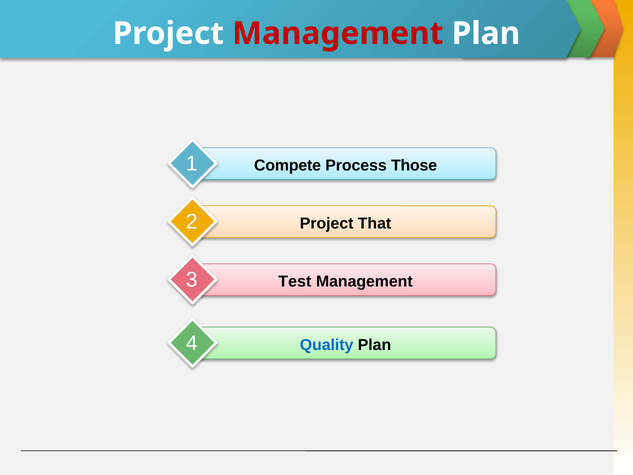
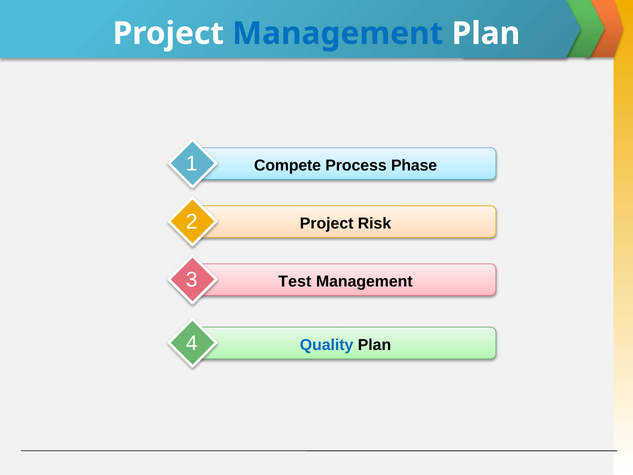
Management colour: red -> blue (338, 33)
Those: Those -> Phase (414, 165)
That: That -> Risk (375, 223)
